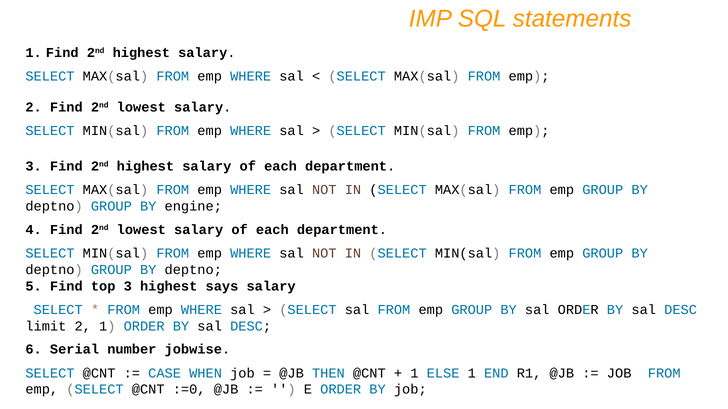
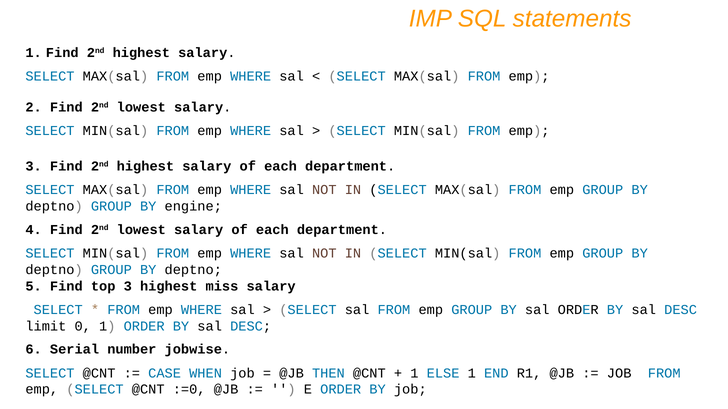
says: says -> miss (222, 287)
limit 2: 2 -> 0 (83, 327)
